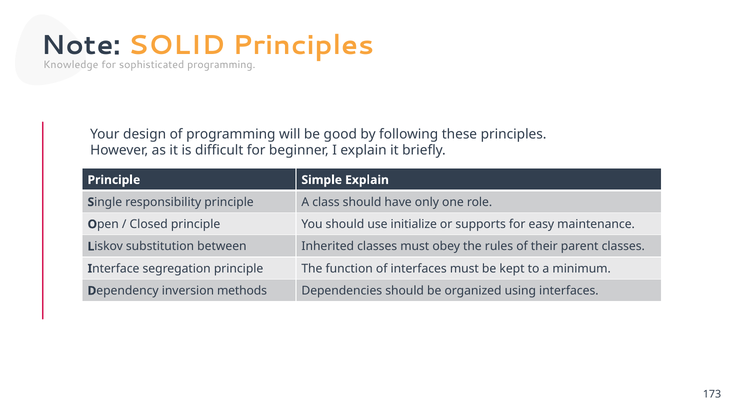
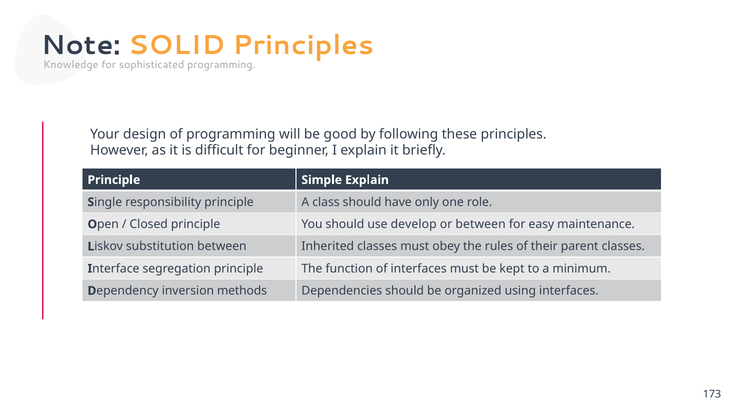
initialize: initialize -> develop (414, 224)
or supports: supports -> between (481, 224)
